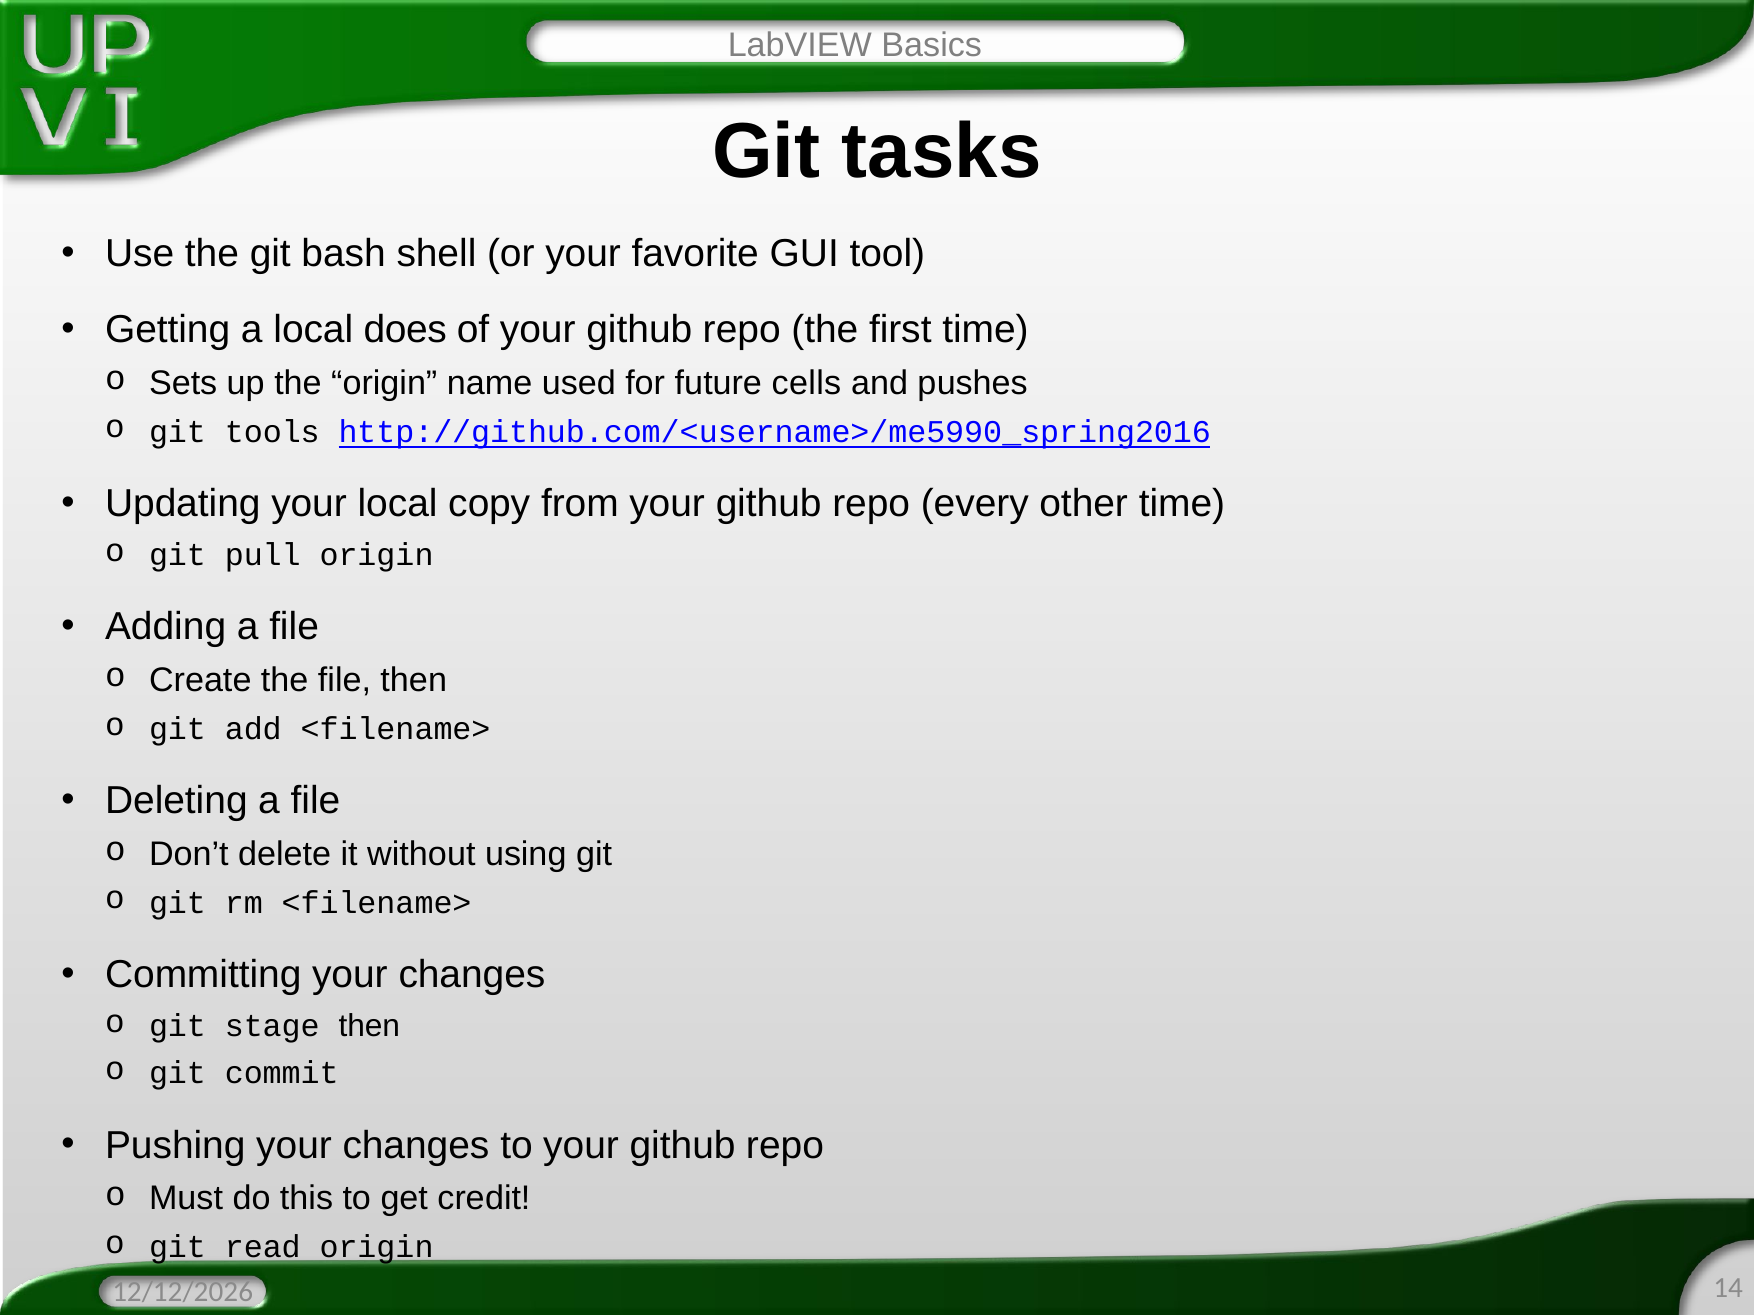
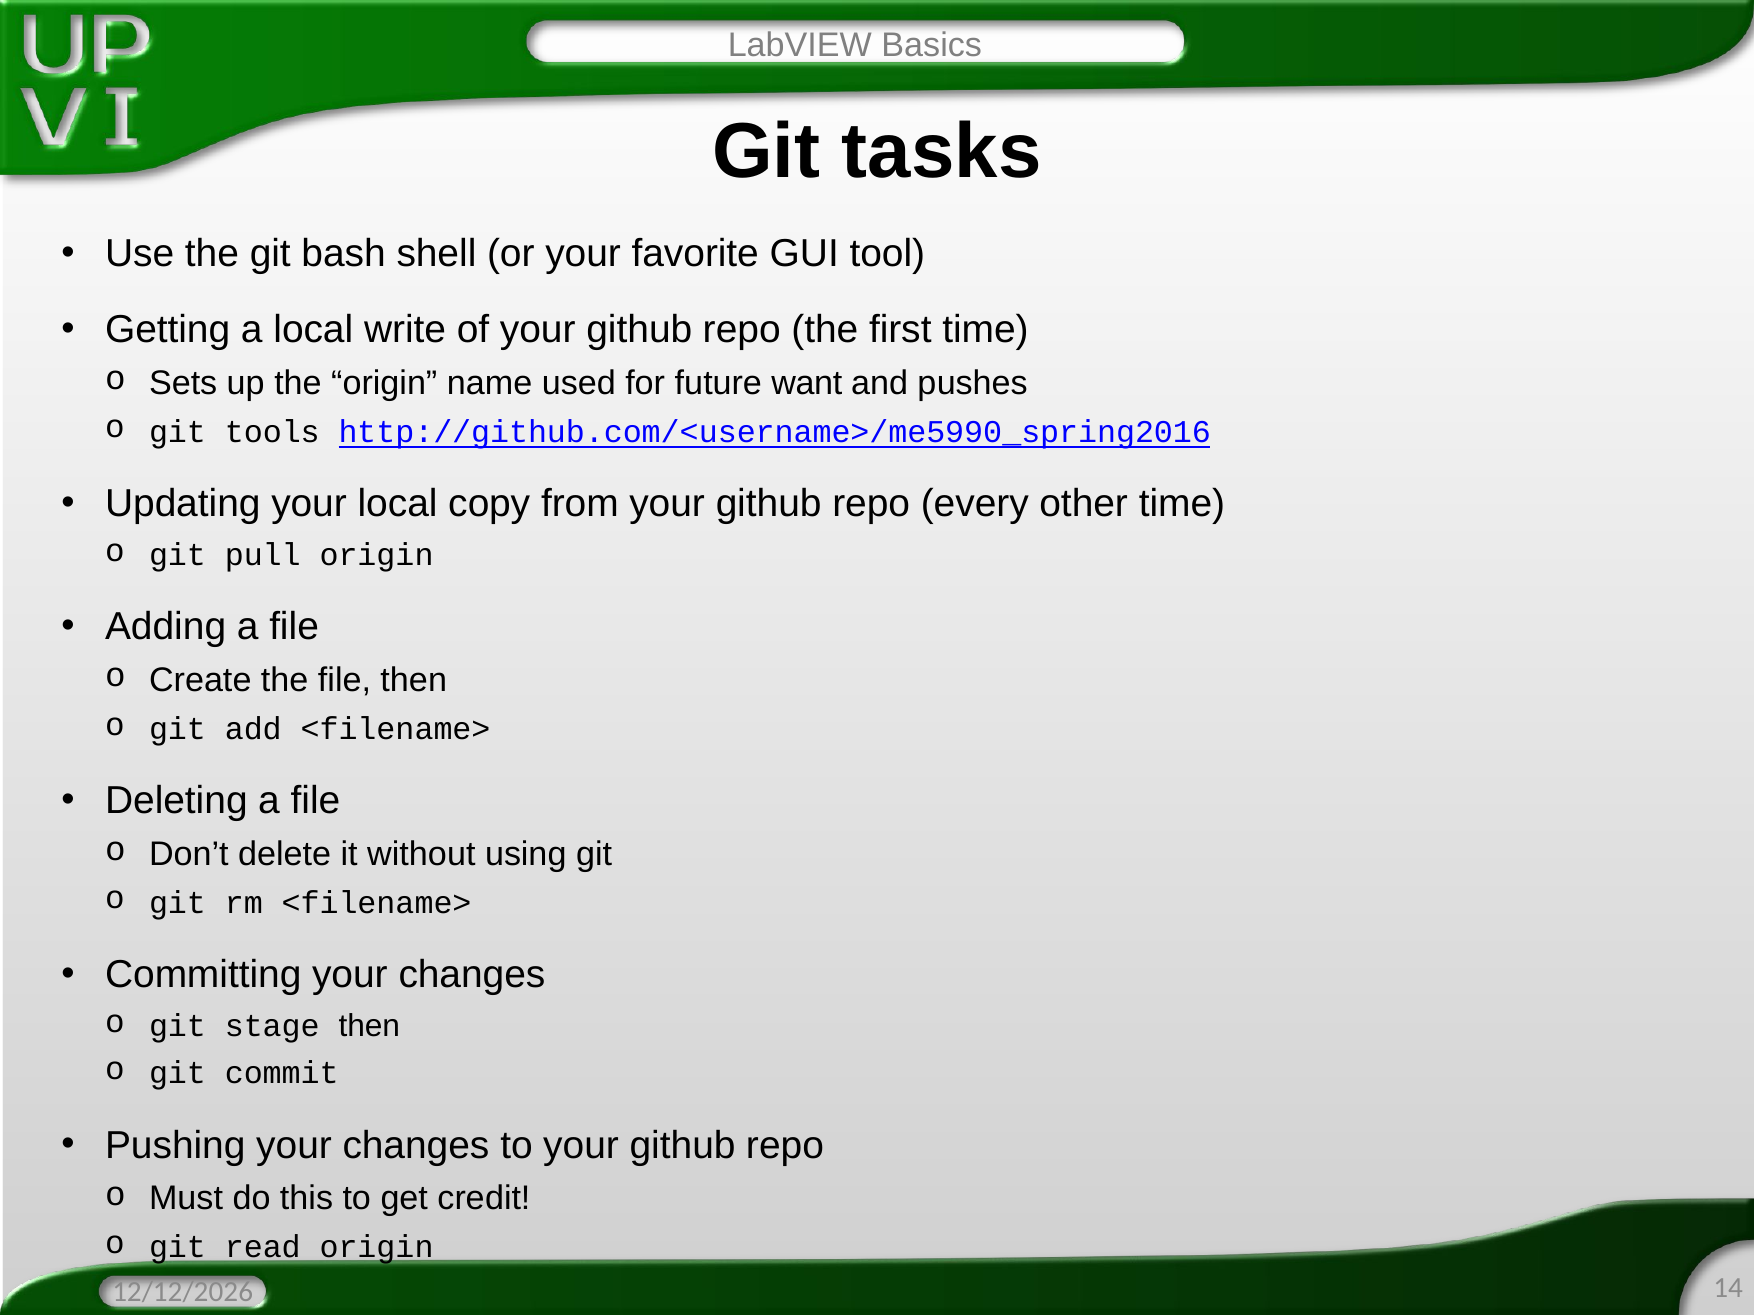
does: does -> write (405, 330)
cells: cells -> want (807, 383)
